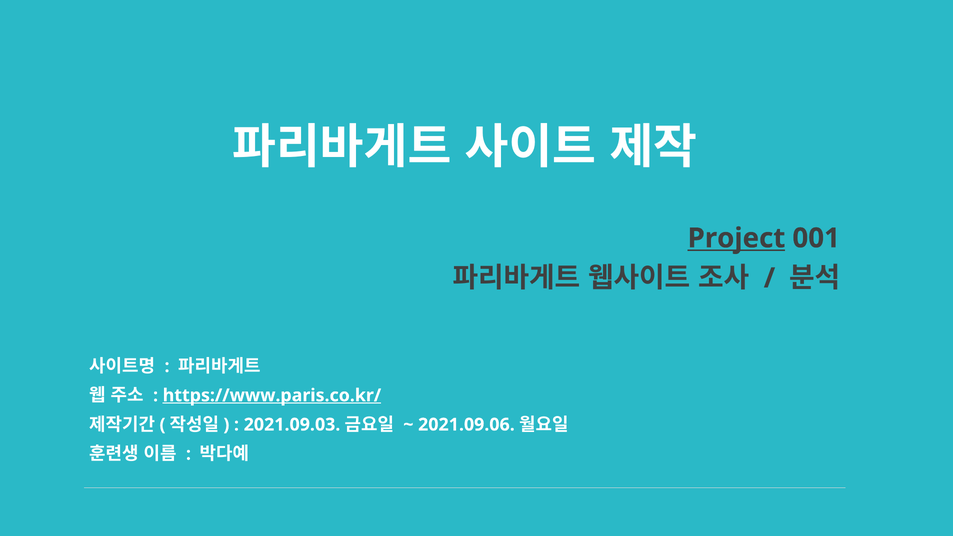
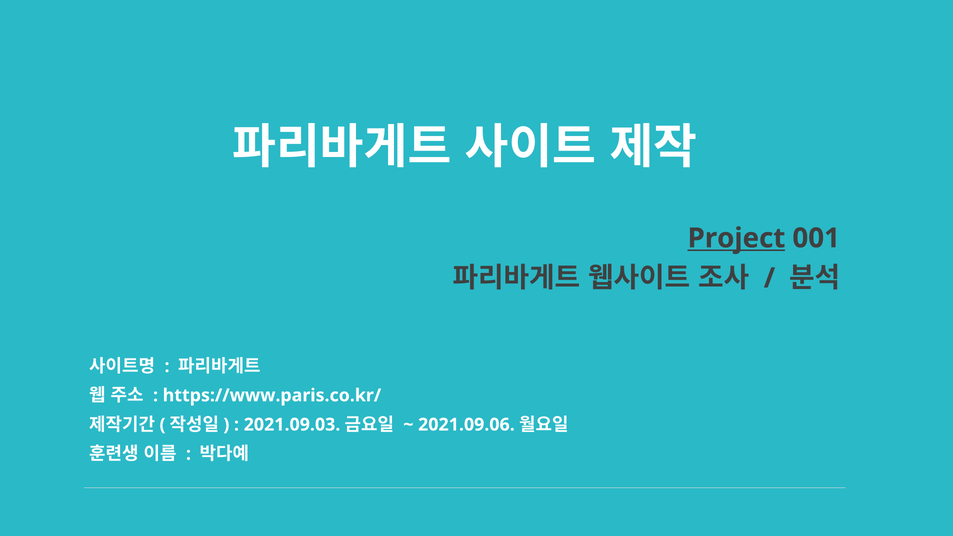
https://www.paris.co.kr/ underline: present -> none (272, 395)
